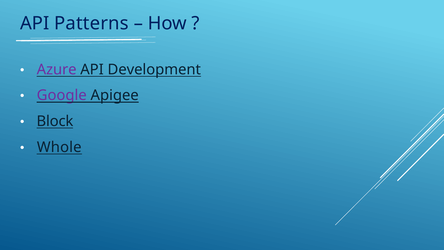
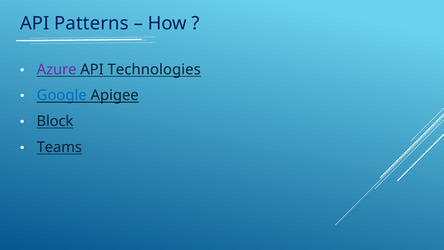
Development: Development -> Technologies (154, 69)
Google colour: purple -> blue (62, 95)
Whole: Whole -> Teams (59, 147)
